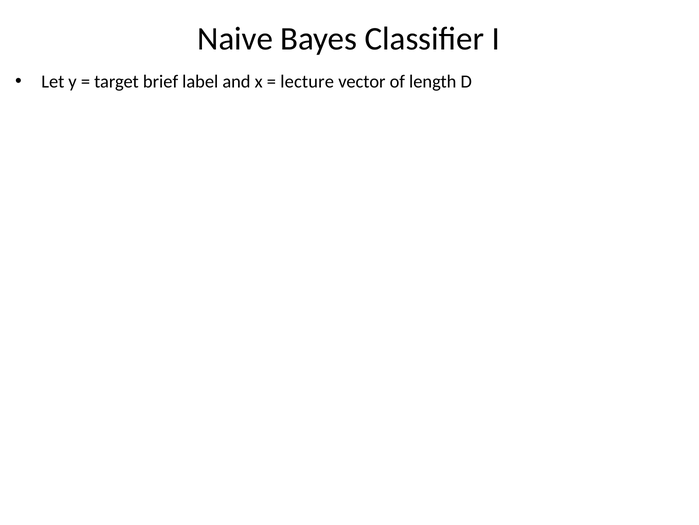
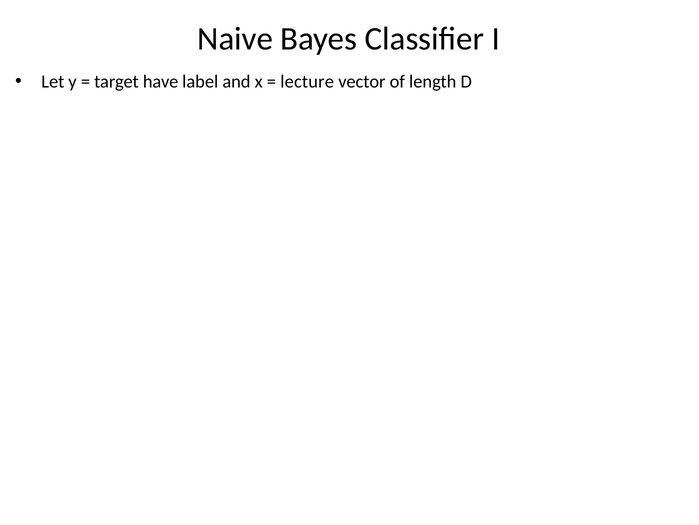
brief: brief -> have (161, 81)
